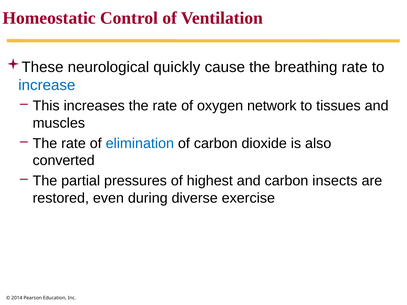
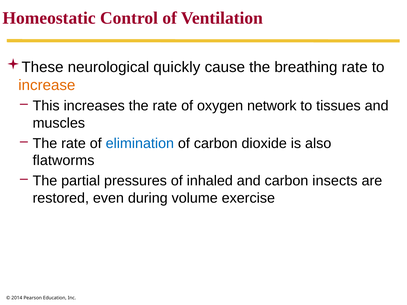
increase colour: blue -> orange (47, 85)
converted: converted -> flatworms (64, 161)
highest: highest -> inhaled (210, 181)
diverse: diverse -> volume (195, 198)
